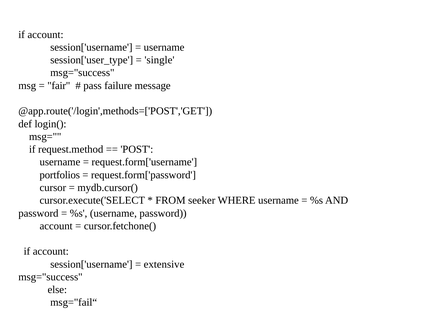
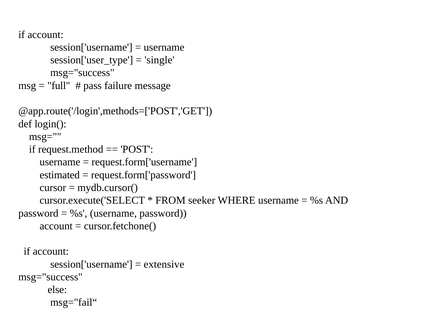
fair: fair -> full (59, 85)
portfolios: portfolios -> estimated (60, 175)
